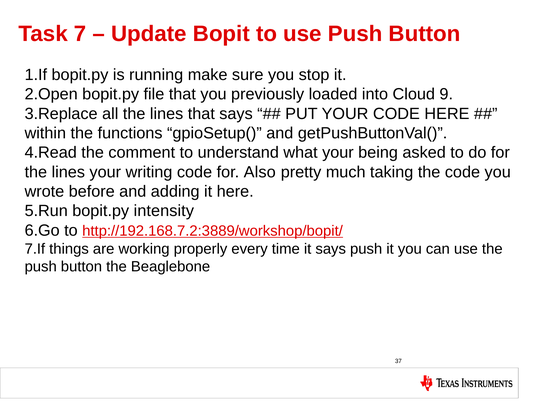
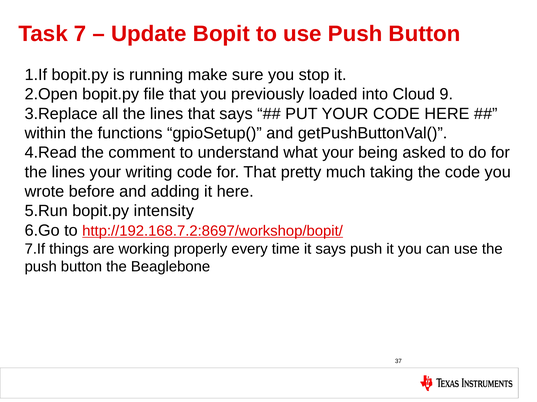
for Also: Also -> That (260, 172)
http://192.168.7.2:3889/workshop/bopit/: http://192.168.7.2:3889/workshop/bopit/ -> http://192.168.7.2:8697/workshop/bopit/ (213, 231)
